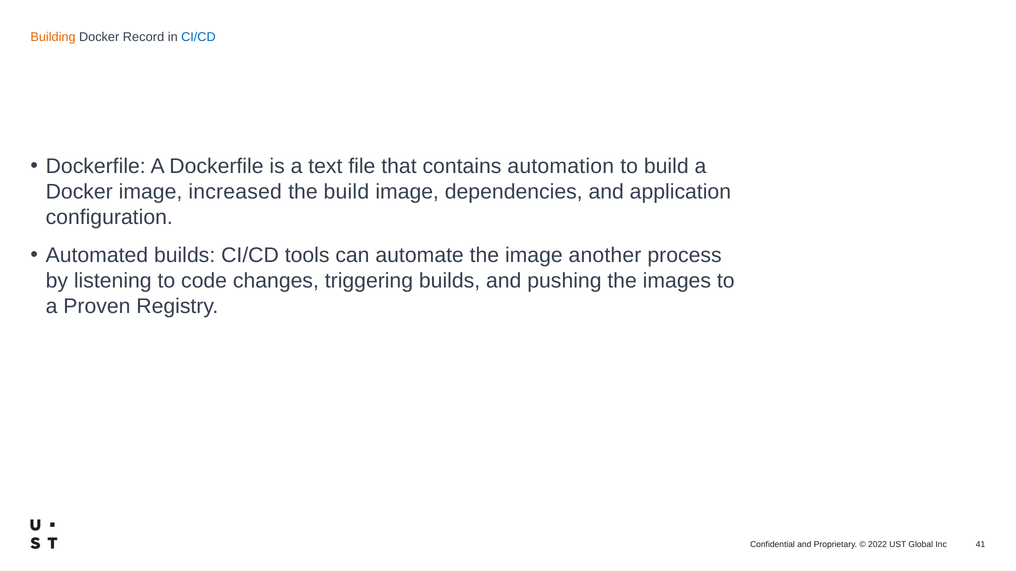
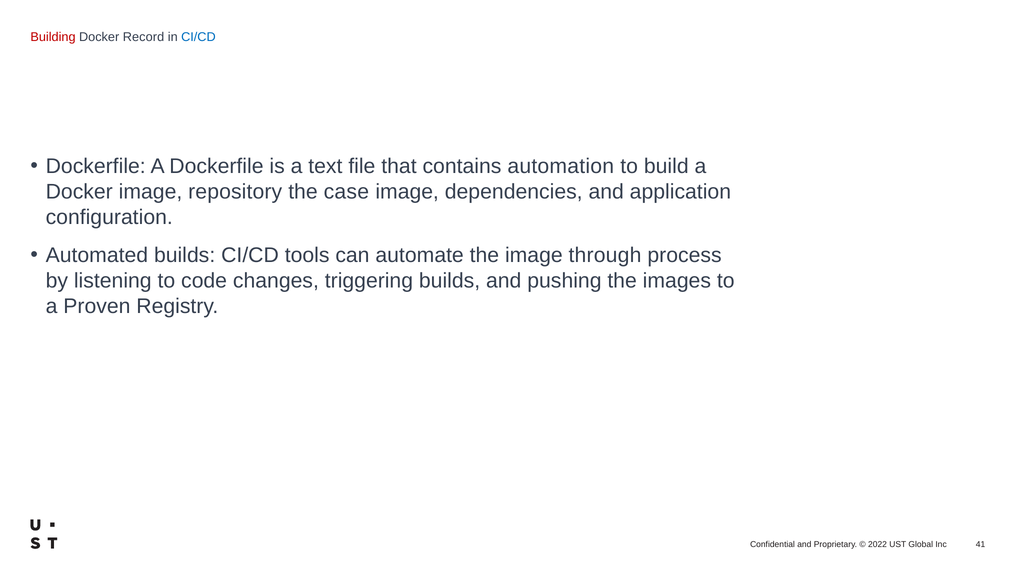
Building colour: orange -> red (53, 37)
increased: increased -> repository (235, 192)
the build: build -> case (346, 192)
another: another -> through (605, 256)
